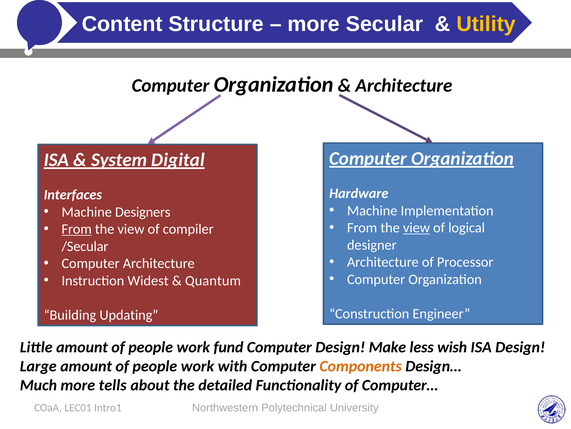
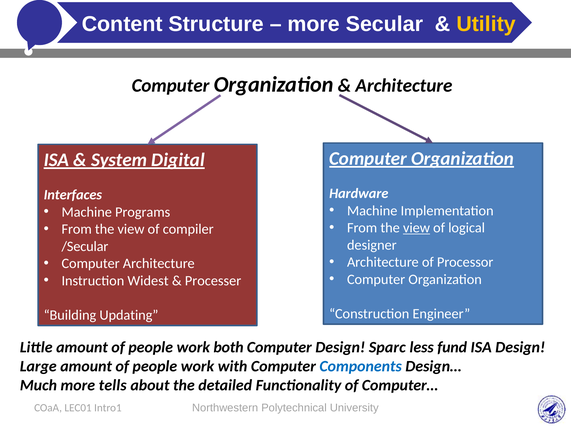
Designers: Designers -> Programs (143, 212)
From underline: present -> none (77, 229)
Quantum: Quantum -> Processer (213, 280)
fund: fund -> both (229, 347)
Make: Make -> Sparc (387, 347)
wish: wish -> fund (452, 347)
Components colour: orange -> blue (361, 366)
